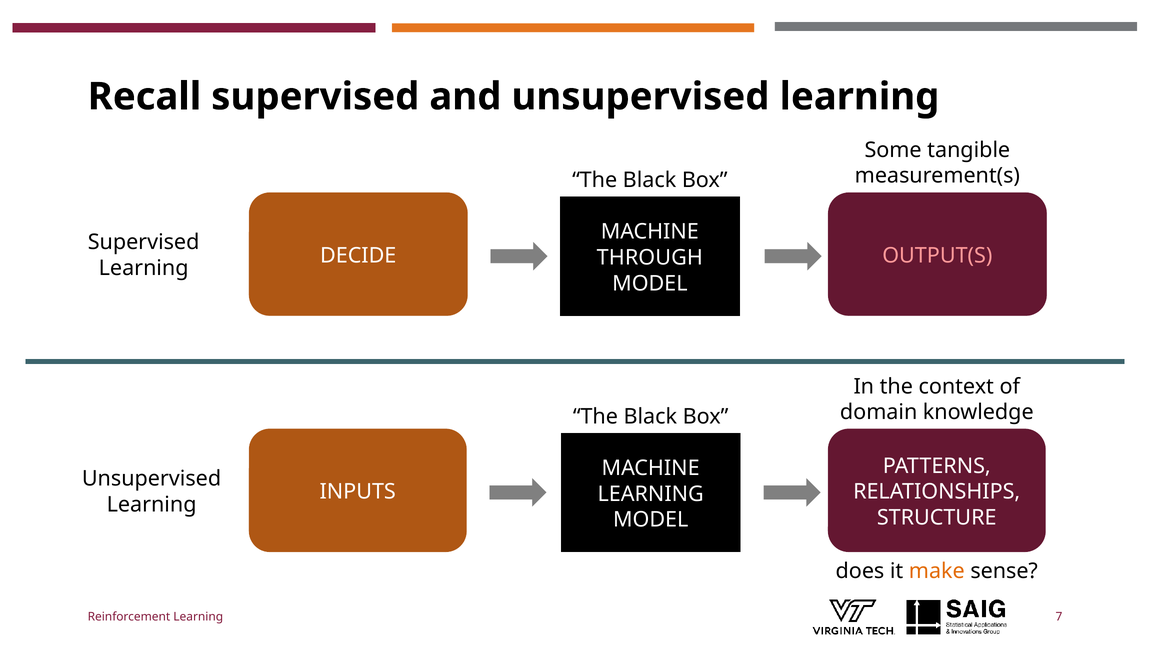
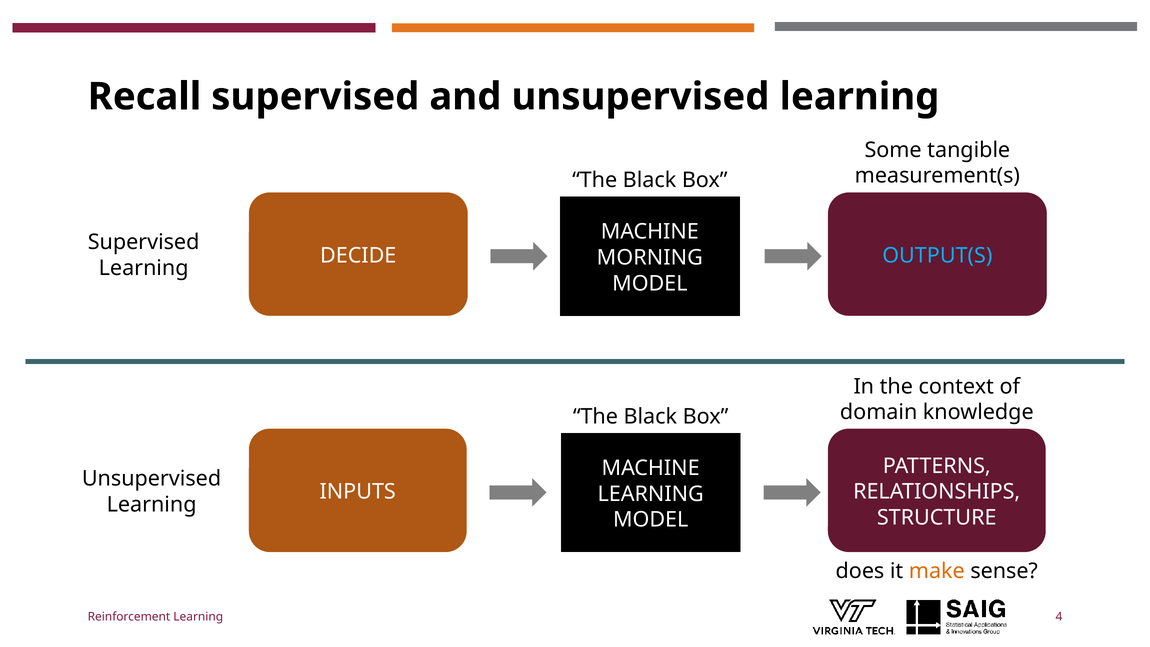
OUTPUT(S colour: pink -> light blue (937, 256)
THROUGH: THROUGH -> MORNING (650, 258)
7: 7 -> 4 (1059, 617)
